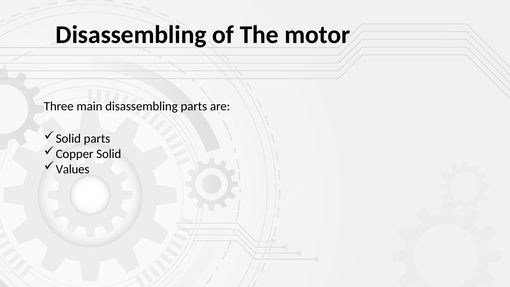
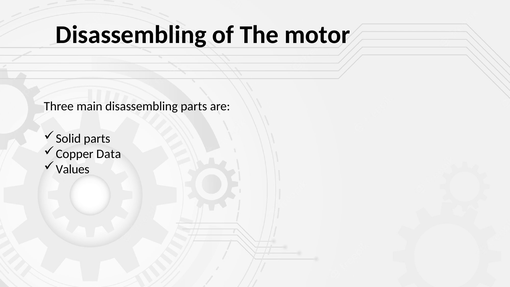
Copper Solid: Solid -> Data (109, 154)
